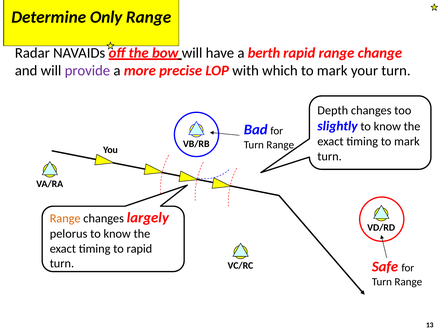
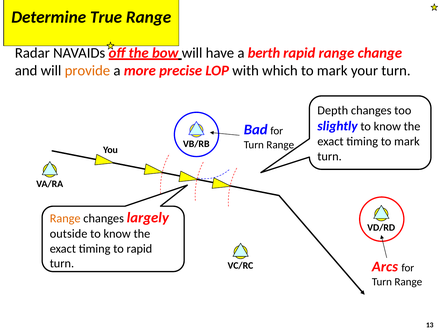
Only: Only -> True (106, 17)
provide colour: purple -> orange (87, 70)
pelorus: pelorus -> outside (69, 233)
Safe: Safe -> Arcs (385, 266)
